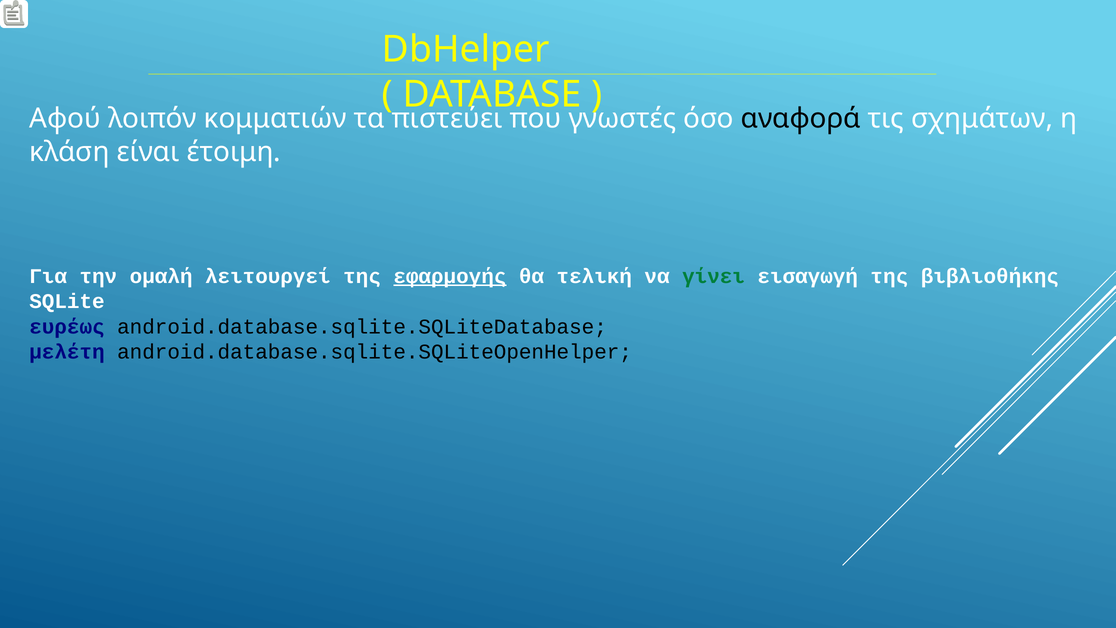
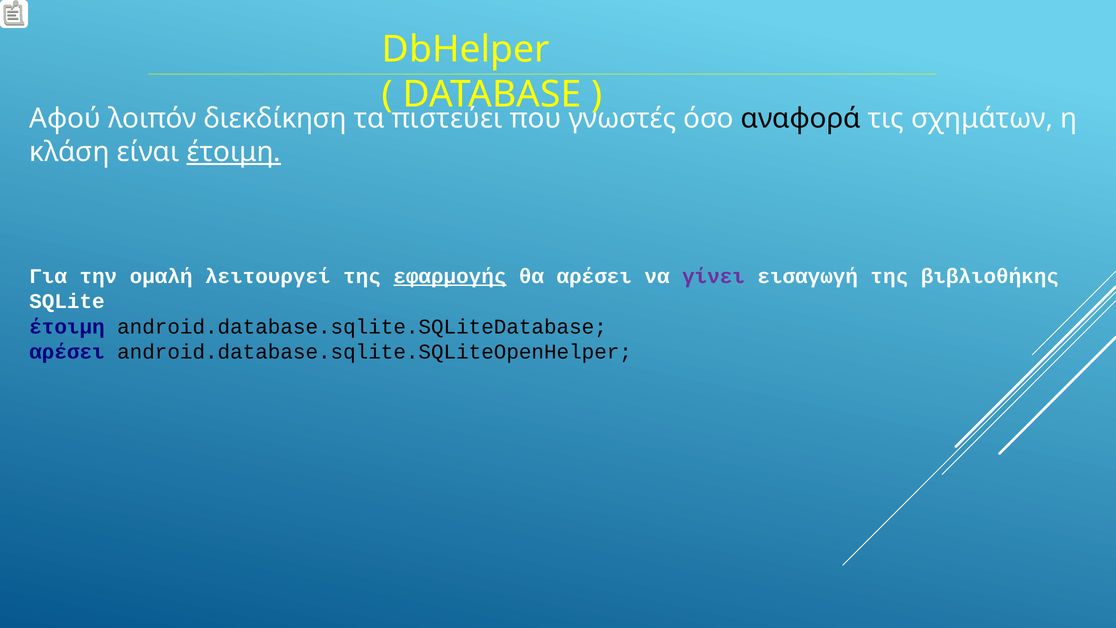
κομματιών: κομματιών -> διεκδίκηση (275, 118)
έτοιμη underline: none -> present (234, 152)
θα τελική: τελική -> αρέσει (594, 276)
γίνει colour: green -> purple (714, 276)
ευρέως: ευρέως -> έτοιμη (67, 326)
μελέτη: μελέτη -> αρέσει (67, 352)
